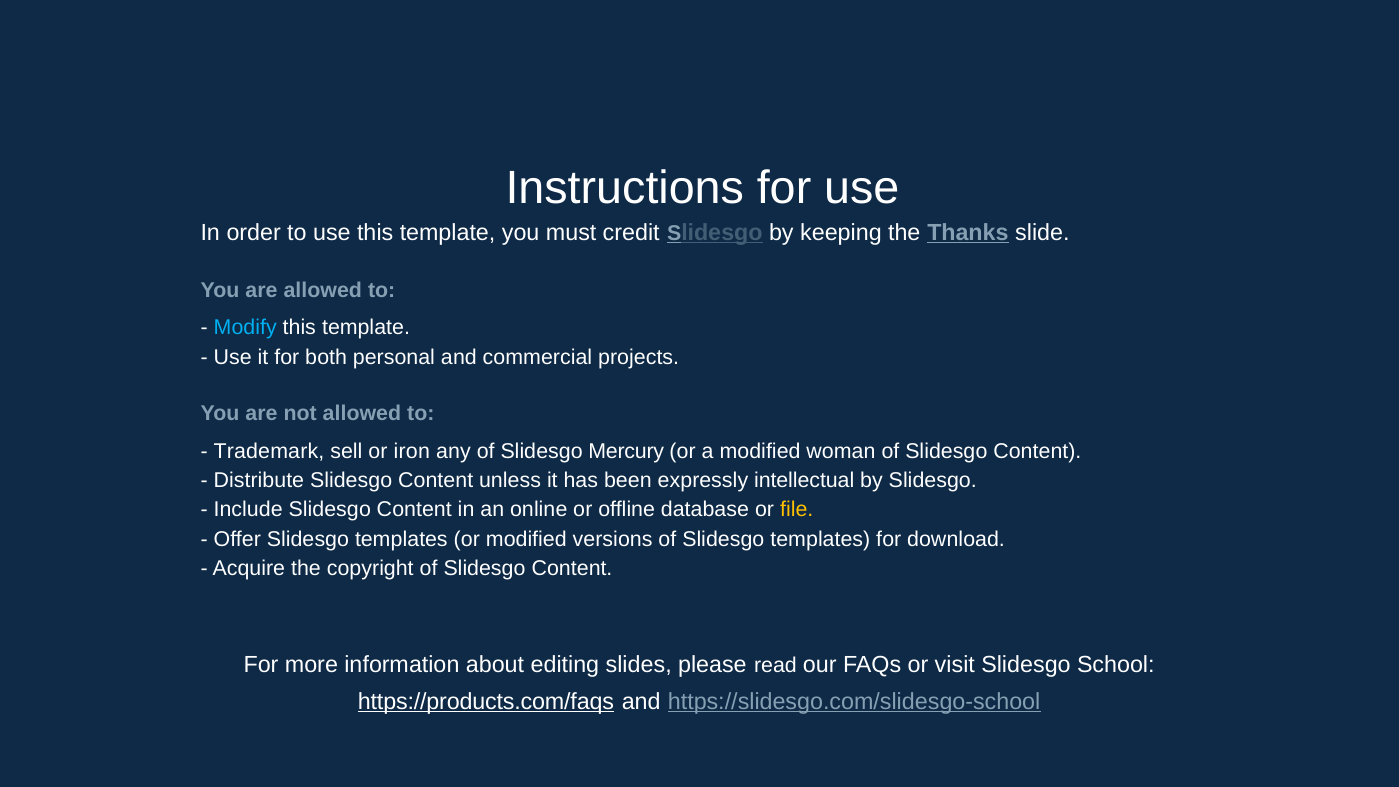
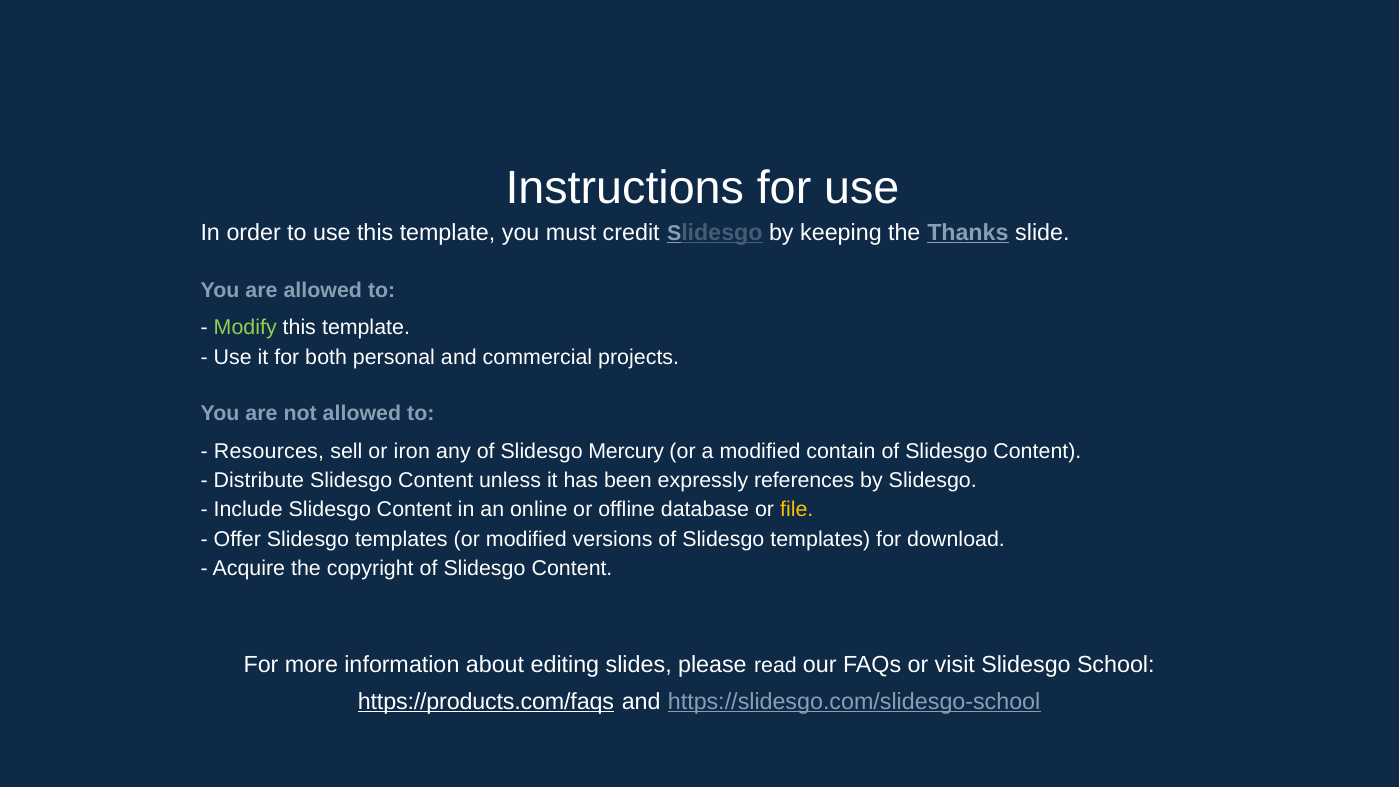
Modify colour: light blue -> light green (245, 328)
Trademark: Trademark -> Resources (269, 451)
woman: woman -> contain (841, 451)
intellectual: intellectual -> references (804, 480)
